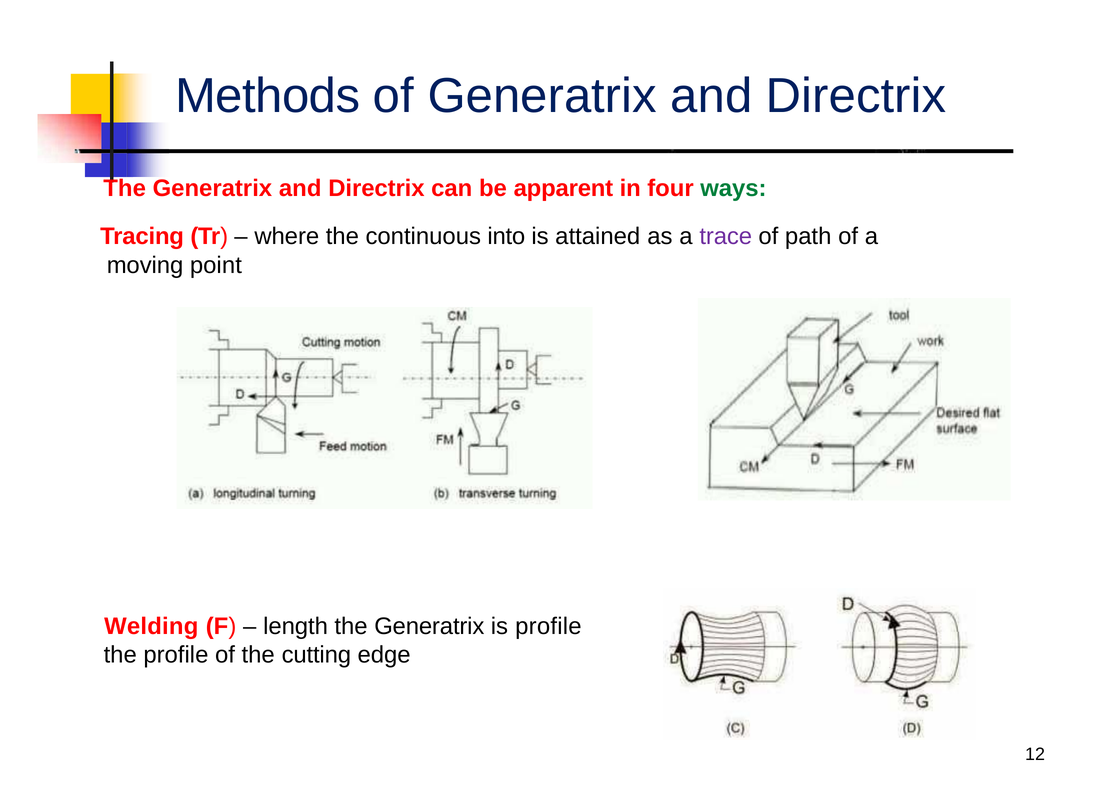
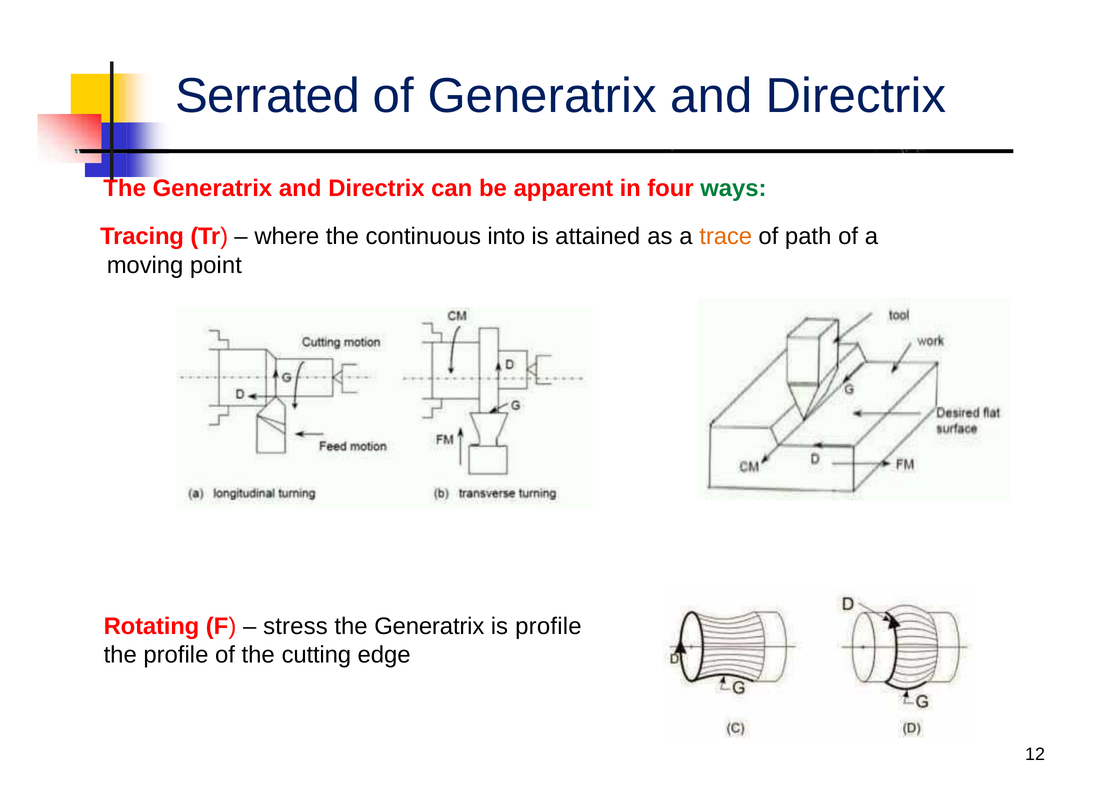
Methods: Methods -> Serrated (268, 96)
trace colour: purple -> orange (726, 236)
Welding: Welding -> Rotating (151, 626)
length: length -> stress (295, 626)
